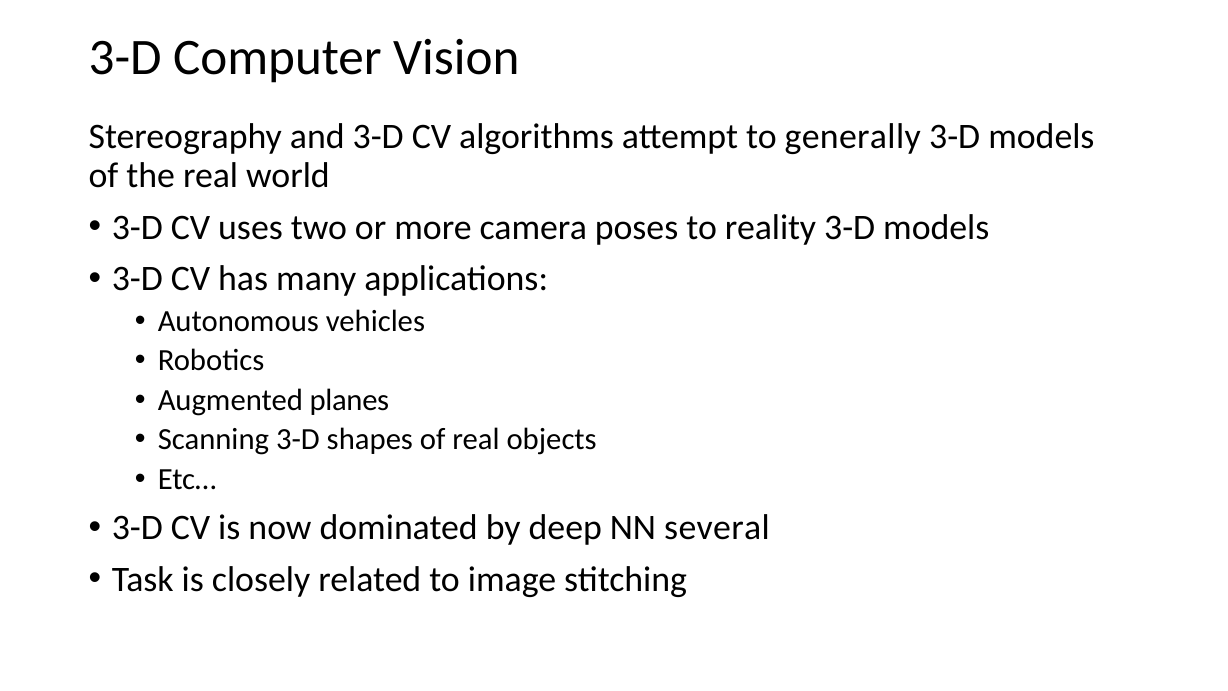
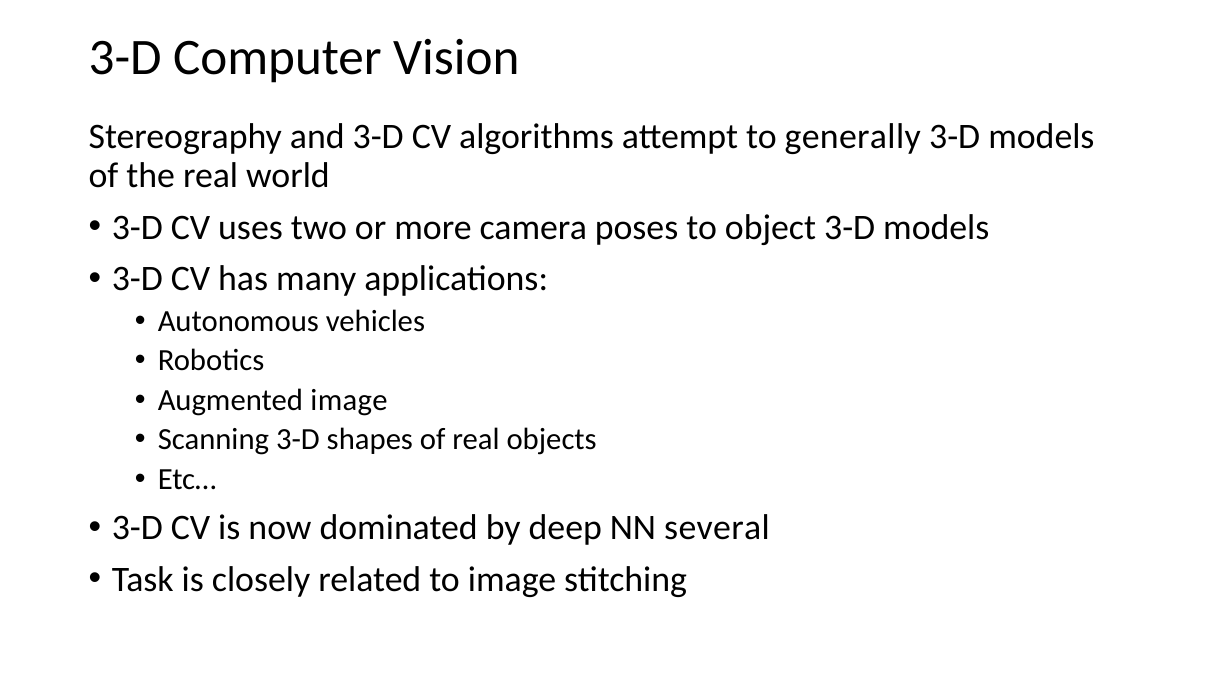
reality: reality -> object (770, 227)
Augmented planes: planes -> image (349, 400)
